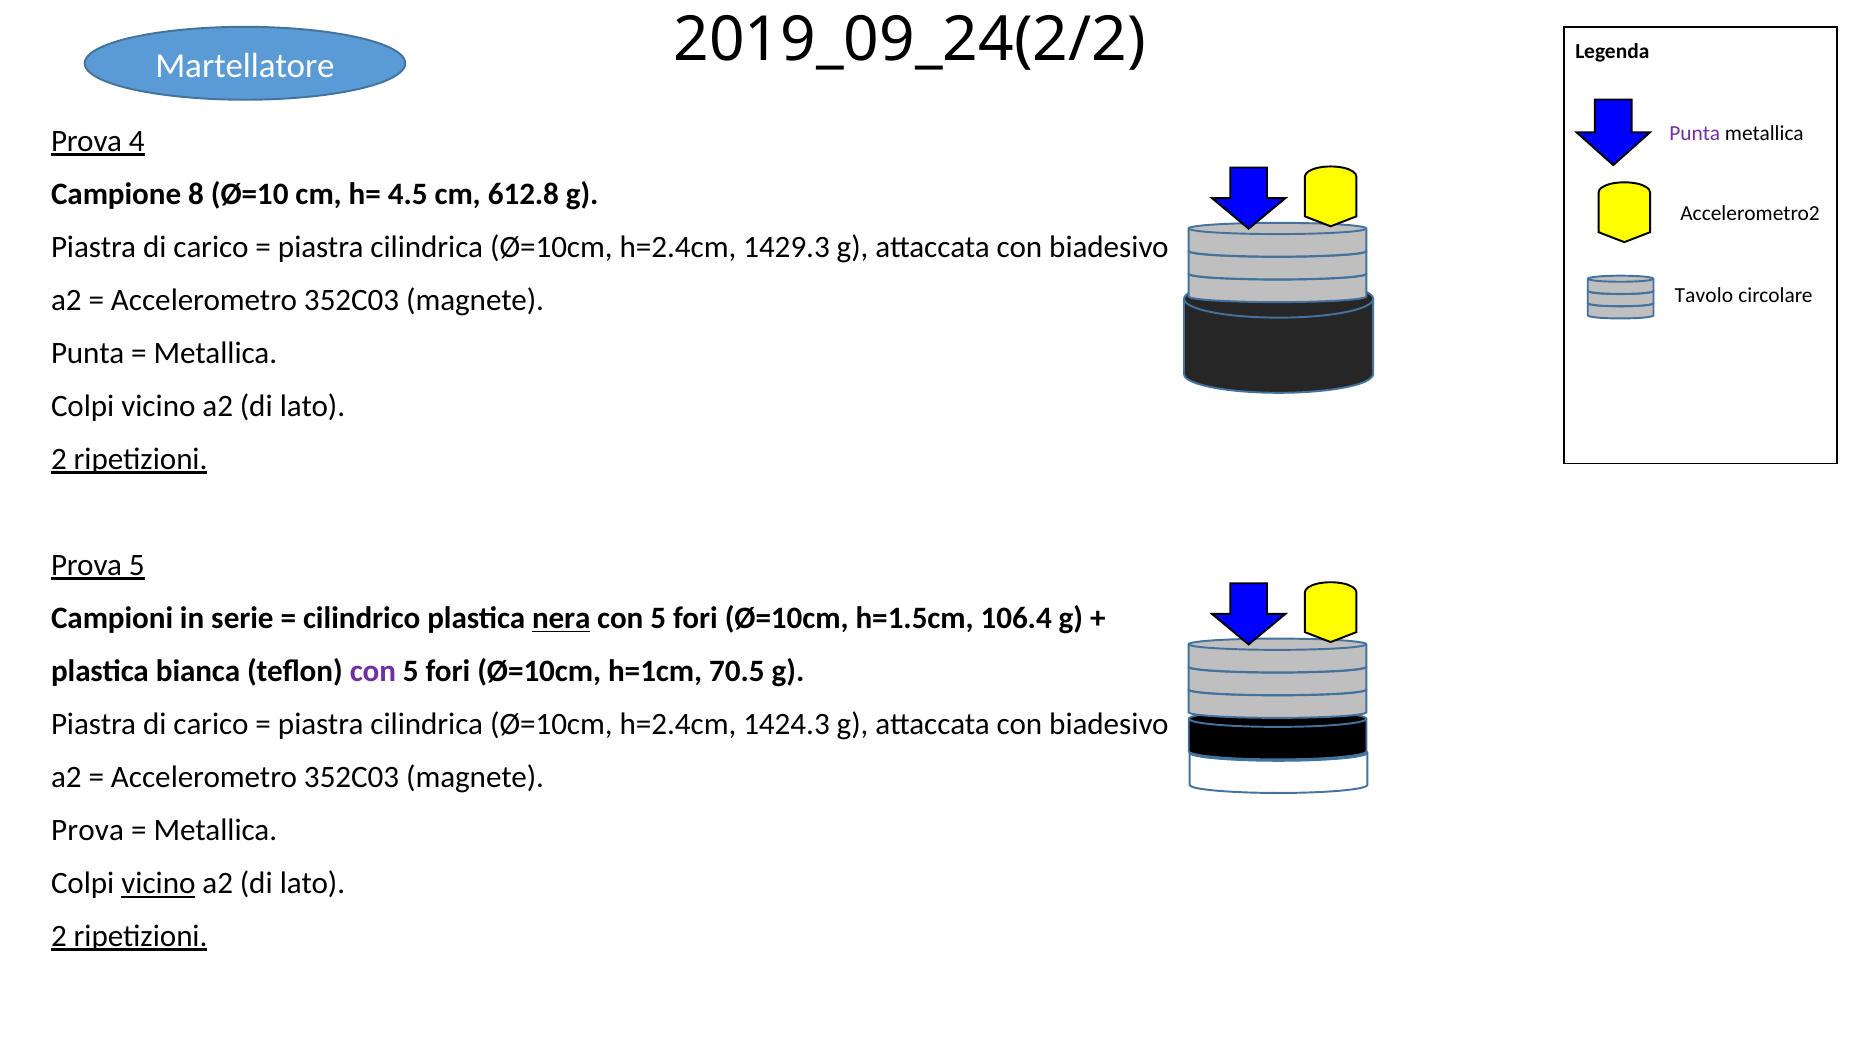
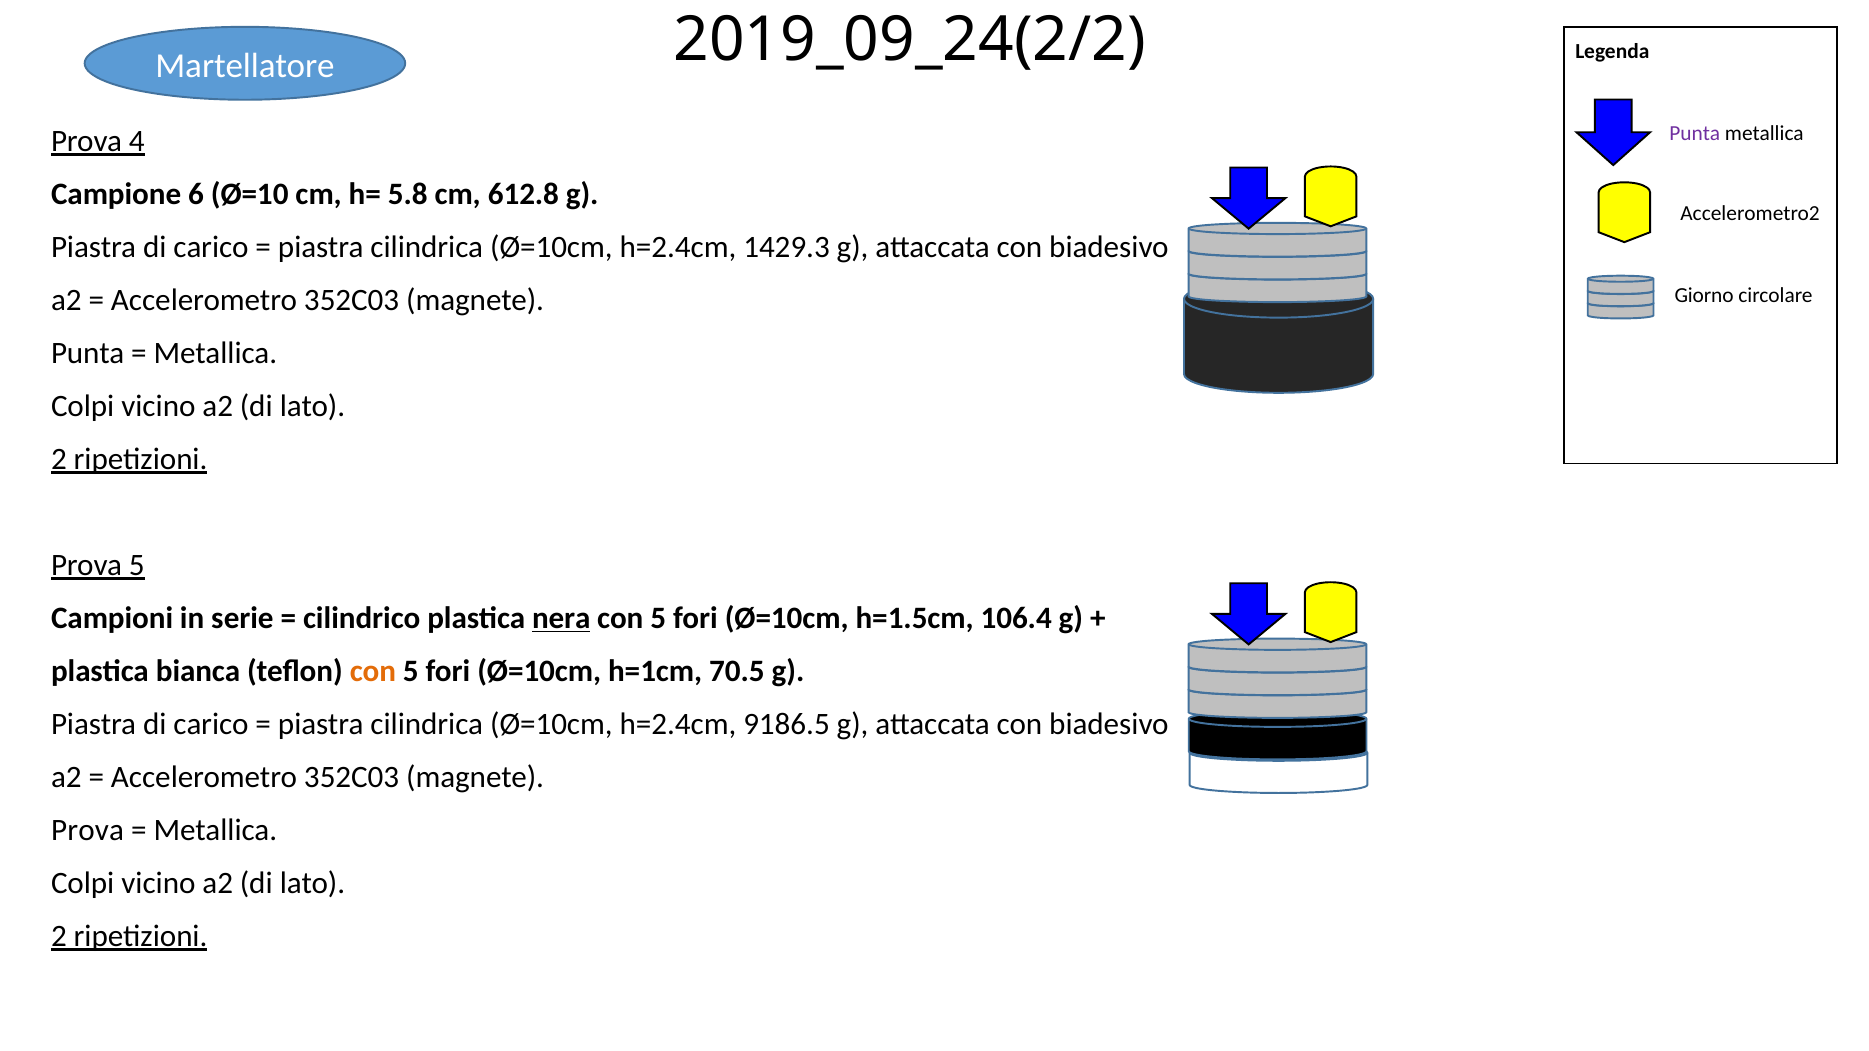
8: 8 -> 6 (196, 194)
4.5: 4.5 -> 5.8 (408, 194)
Tavolo: Tavolo -> Giorno (1704, 295)
con colour: purple -> orange (373, 671)
1424.3: 1424.3 -> 9186.5 (787, 724)
vicino underline: present -> none (158, 884)
